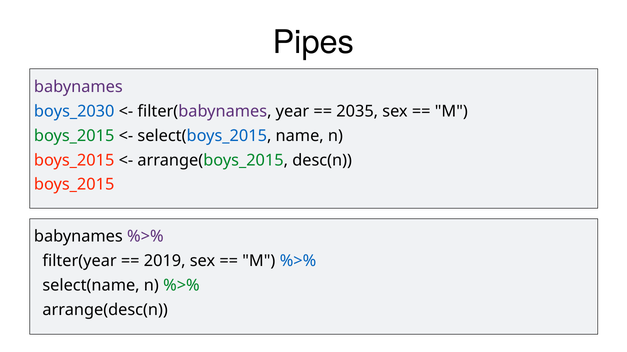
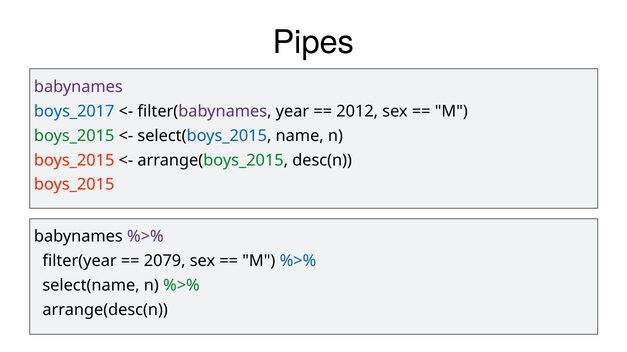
boys_2030: boys_2030 -> boys_2017 (74, 111)
2035: 2035 -> 2012 (357, 111)
2019: 2019 -> 2079 (165, 261)
